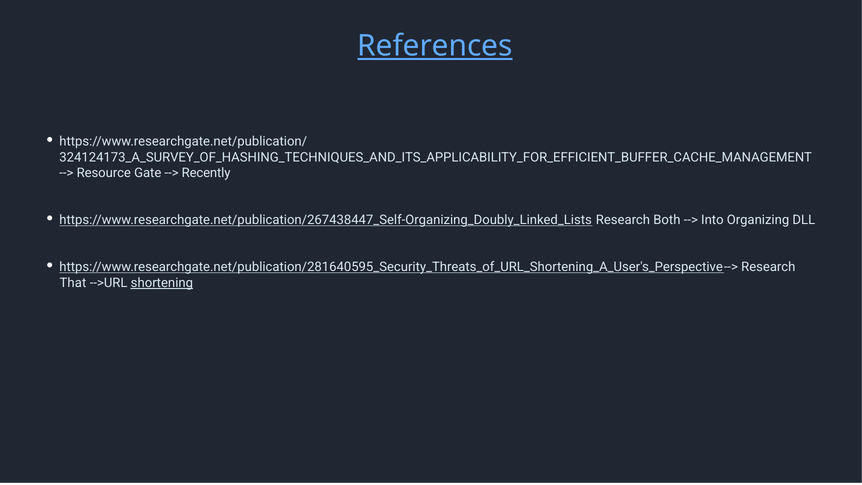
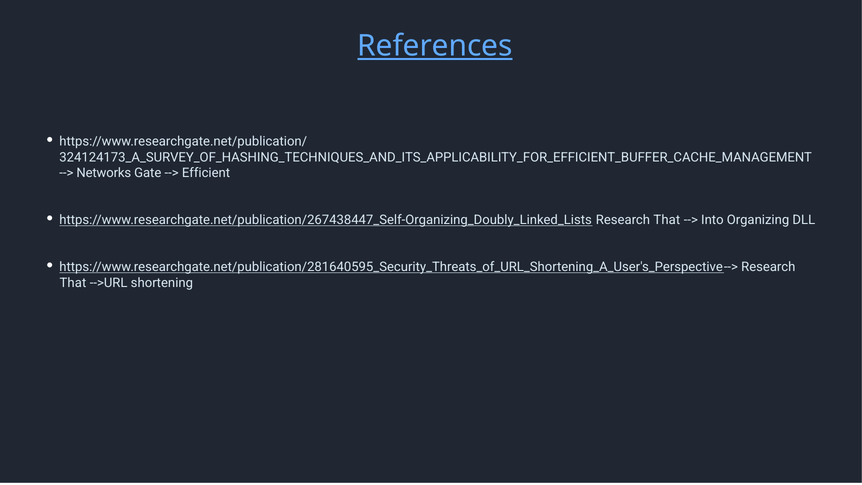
Resource: Resource -> Networks (104, 173)
Recently: Recently -> Efficient (206, 173)
https://www.researchgate.net/publication/267438447_Self-Organizing_Doubly_Linked_Lists Research Both: Both -> That (667, 220)
shortening underline: present -> none (162, 283)
